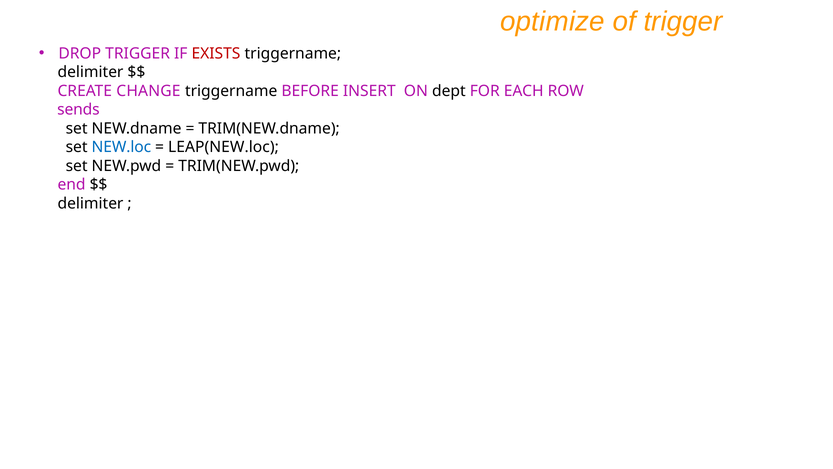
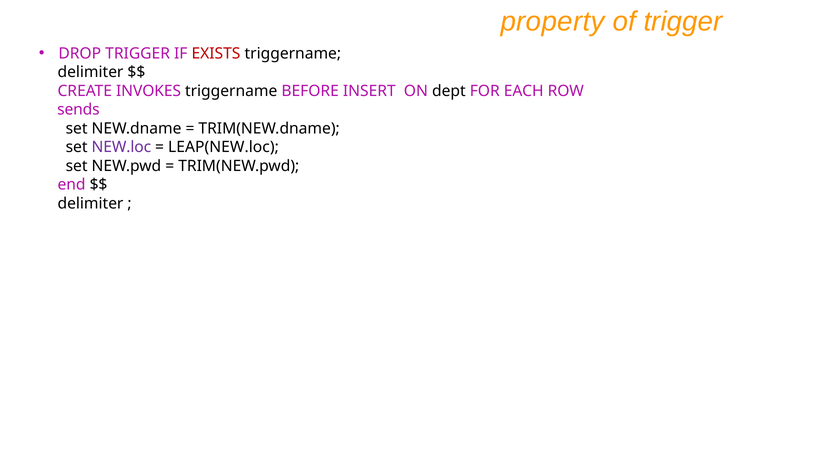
optimize: optimize -> property (553, 22)
CHANGE: CHANGE -> INVOKES (149, 91)
NEW.loc colour: blue -> purple (121, 147)
